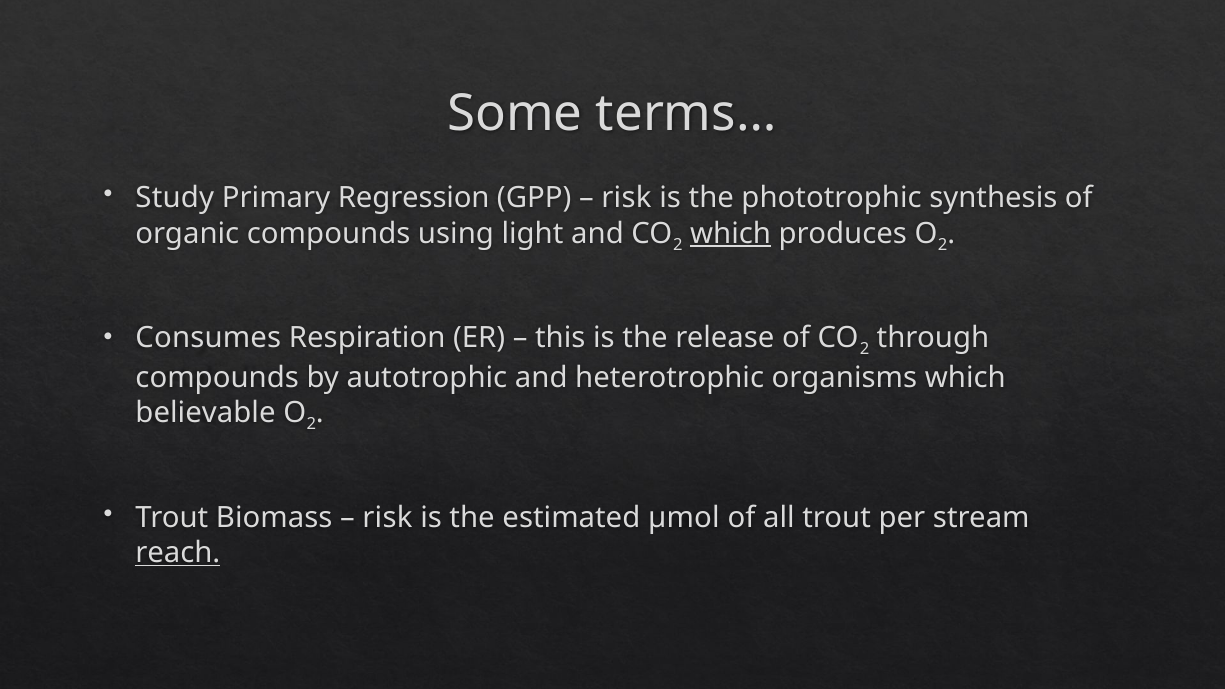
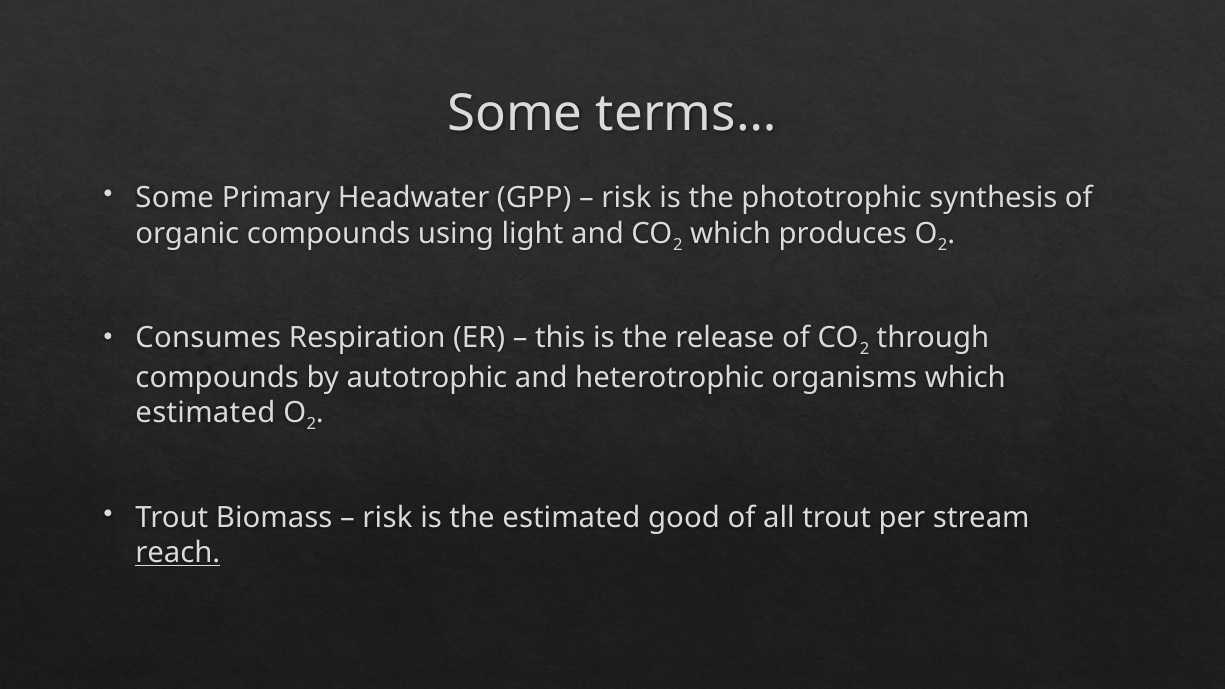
Study: Study -> Some (175, 198)
Regression: Regression -> Headwater (414, 198)
which underline: present -> none (731, 233)
believable: believable -> estimated (205, 413)
µmol: µmol -> good (684, 518)
